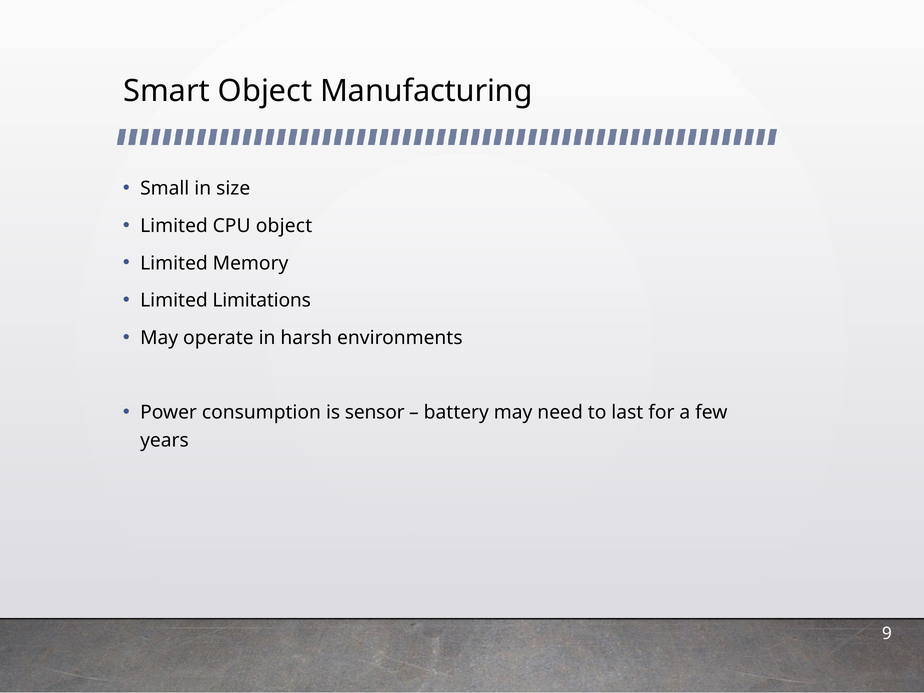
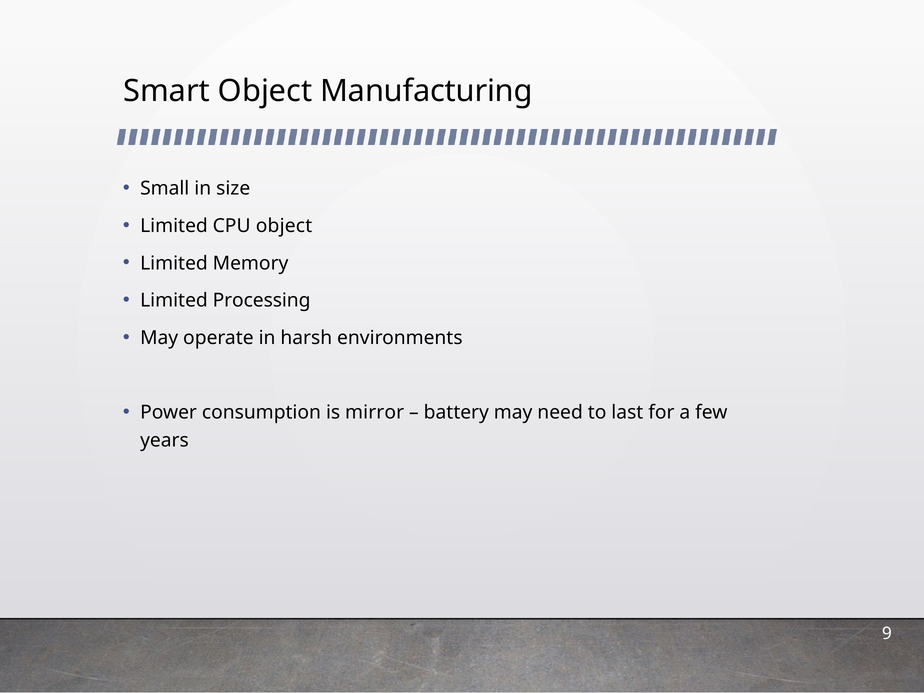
Limitations: Limitations -> Processing (262, 301)
sensor: sensor -> mirror (375, 413)
